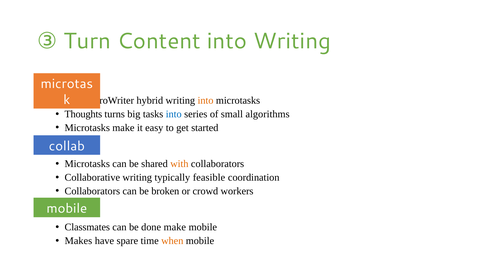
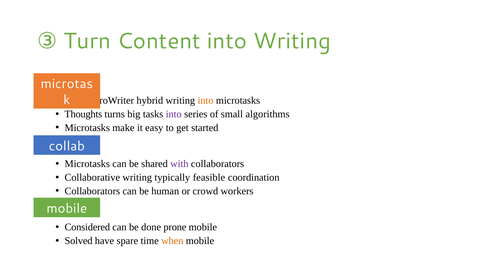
into colour: blue -> purple (174, 114)
with colour: orange -> purple (179, 164)
broken: broken -> human (165, 191)
Classmates: Classmates -> Considered (87, 227)
done make: make -> prone (175, 227)
Makes: Makes -> Solved (79, 240)
